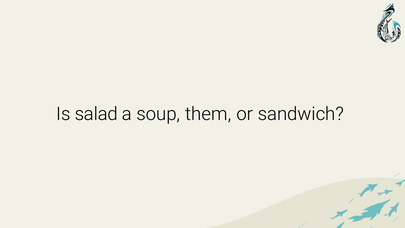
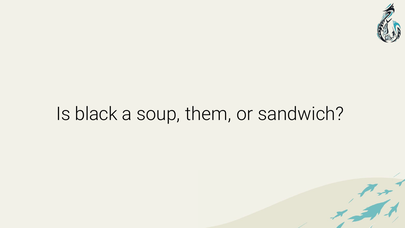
salad: salad -> black (96, 114)
